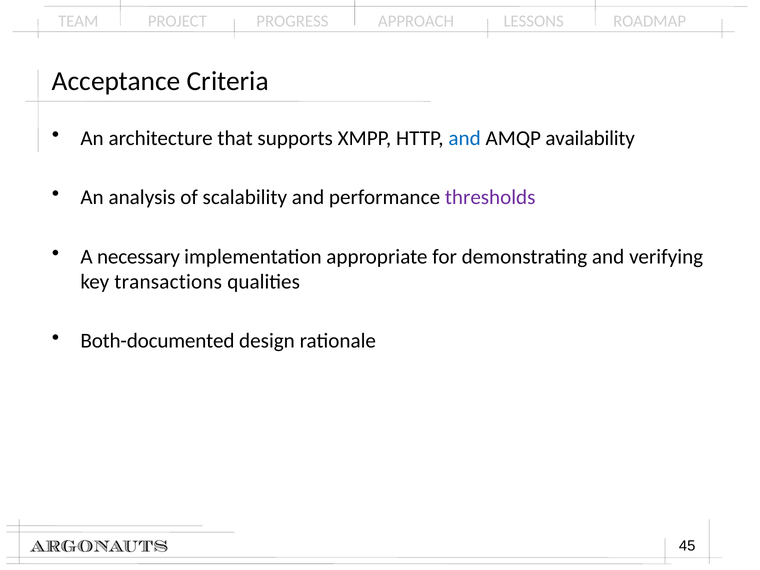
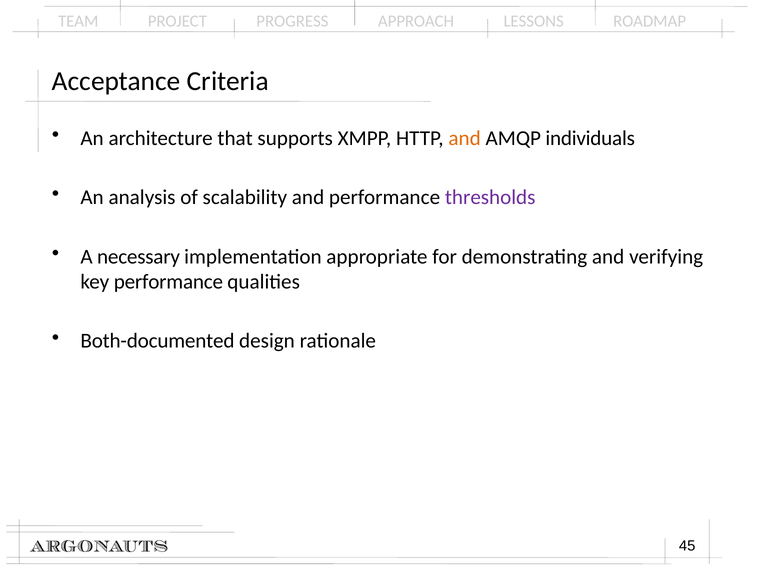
and colour: blue -> orange (465, 138)
availability: availability -> individuals (590, 138)
key transactions: transactions -> performance (168, 282)
